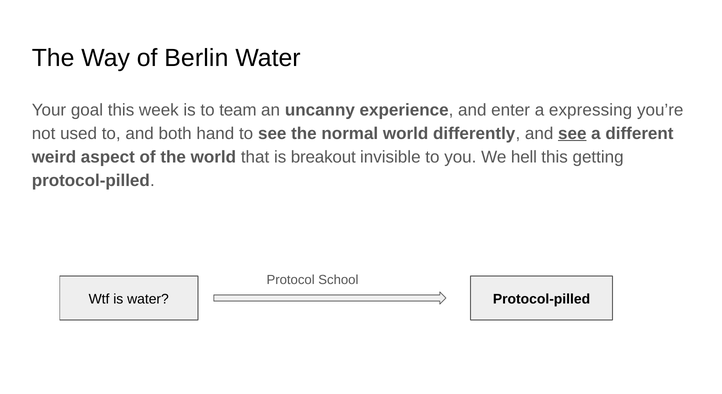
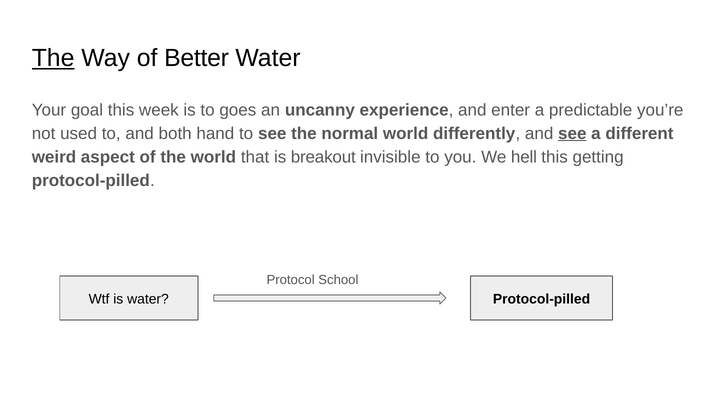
The underline: none -> present (53, 58)
Berlin: Berlin -> Better (197, 58)
team: team -> goes (238, 110)
expressing: expressing -> predictable (591, 110)
